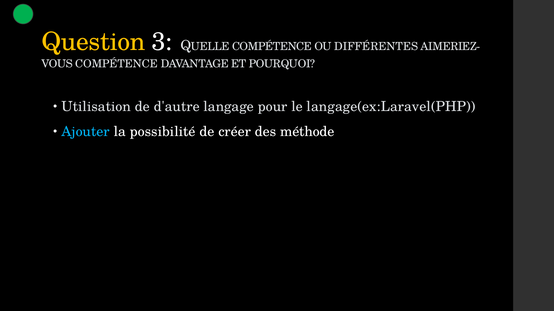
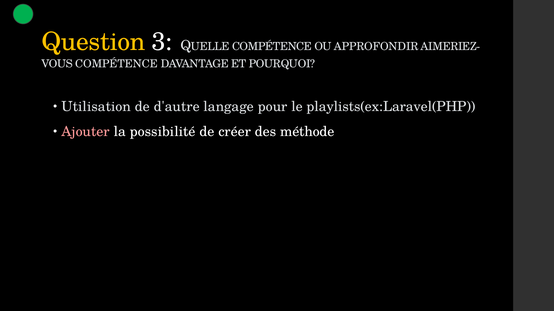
DIFFÉRENTES: DIFFÉRENTES -> APPROFONDIR (376, 47)
langage(ex:Laravel(PHP: langage(ex:Laravel(PHP -> playlists(ex:Laravel(PHP (391, 107)
Ajouter colour: light blue -> pink (86, 132)
